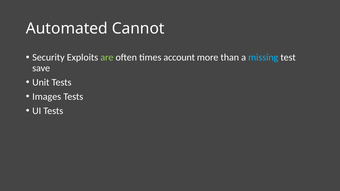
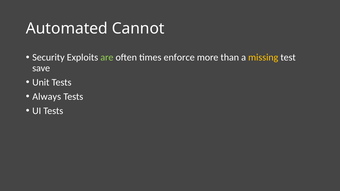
account: account -> enforce (179, 57)
missing colour: light blue -> yellow (263, 57)
Images: Images -> Always (47, 97)
